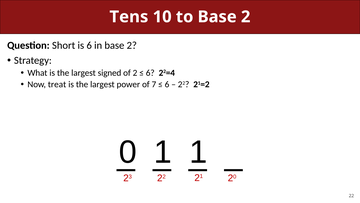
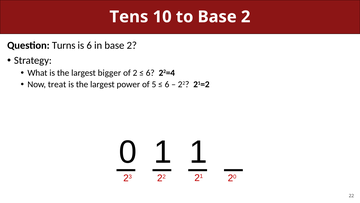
Short: Short -> Turns (64, 45)
signed: signed -> bigger (109, 73)
7: 7 -> 5 (154, 84)
